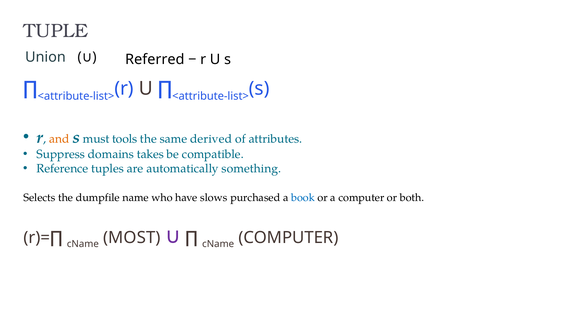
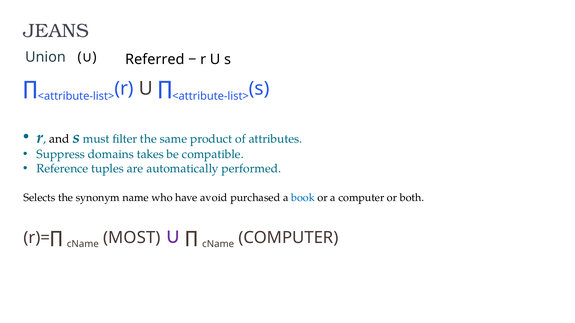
TUPLE: TUPLE -> JEANS (56, 31)
and colour: orange -> black (59, 139)
tools: tools -> filter (125, 139)
derived: derived -> product (211, 139)
something: something -> performed (251, 169)
dumpfile: dumpfile -> synonym (98, 198)
slows: slows -> avoid (214, 198)
